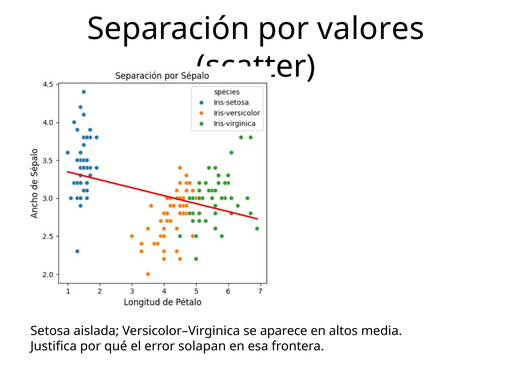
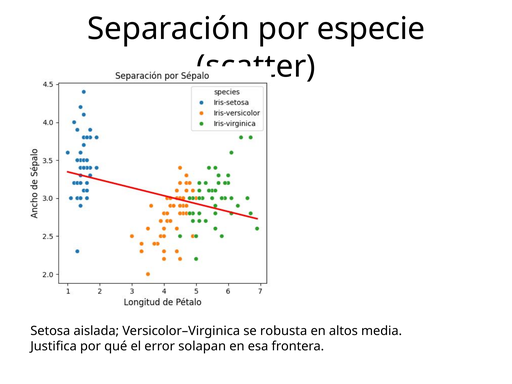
valores: valores -> especie (371, 29)
aparece: aparece -> robusta (284, 331)
